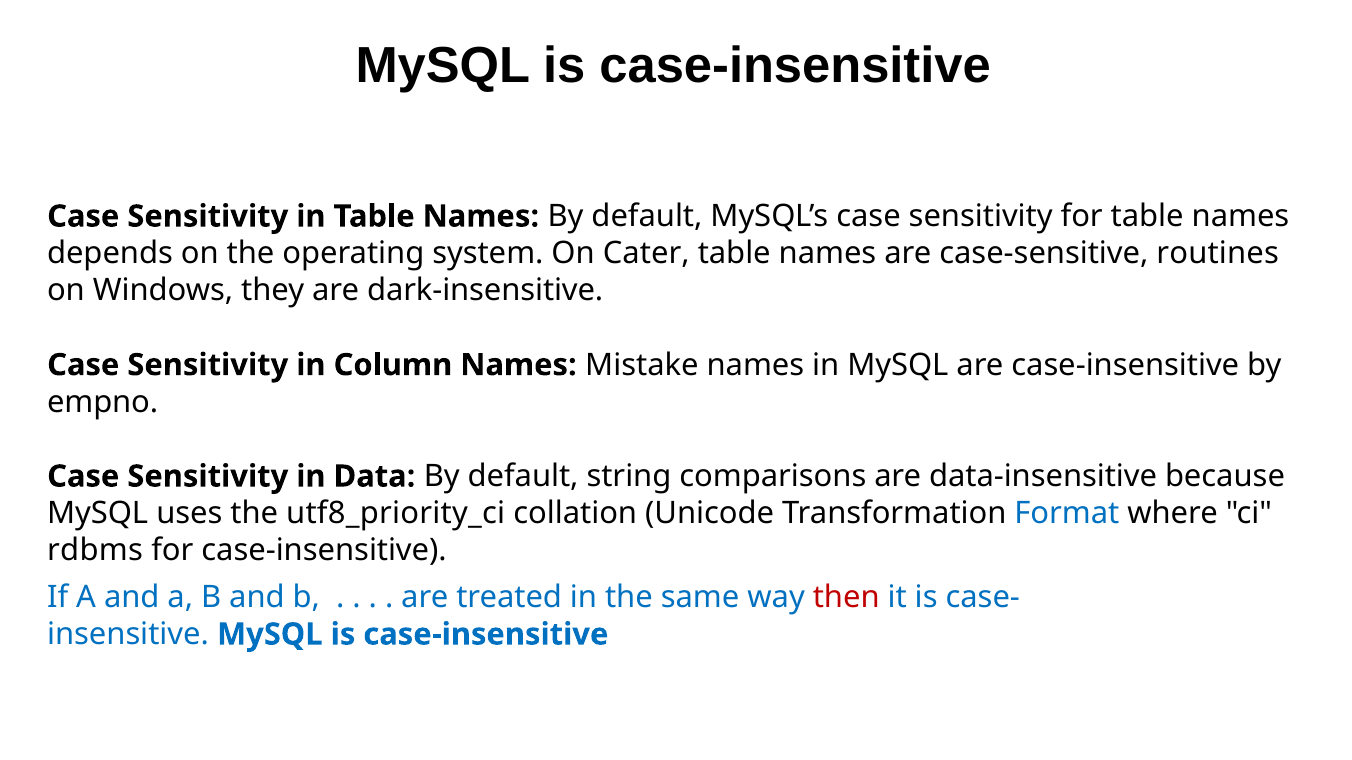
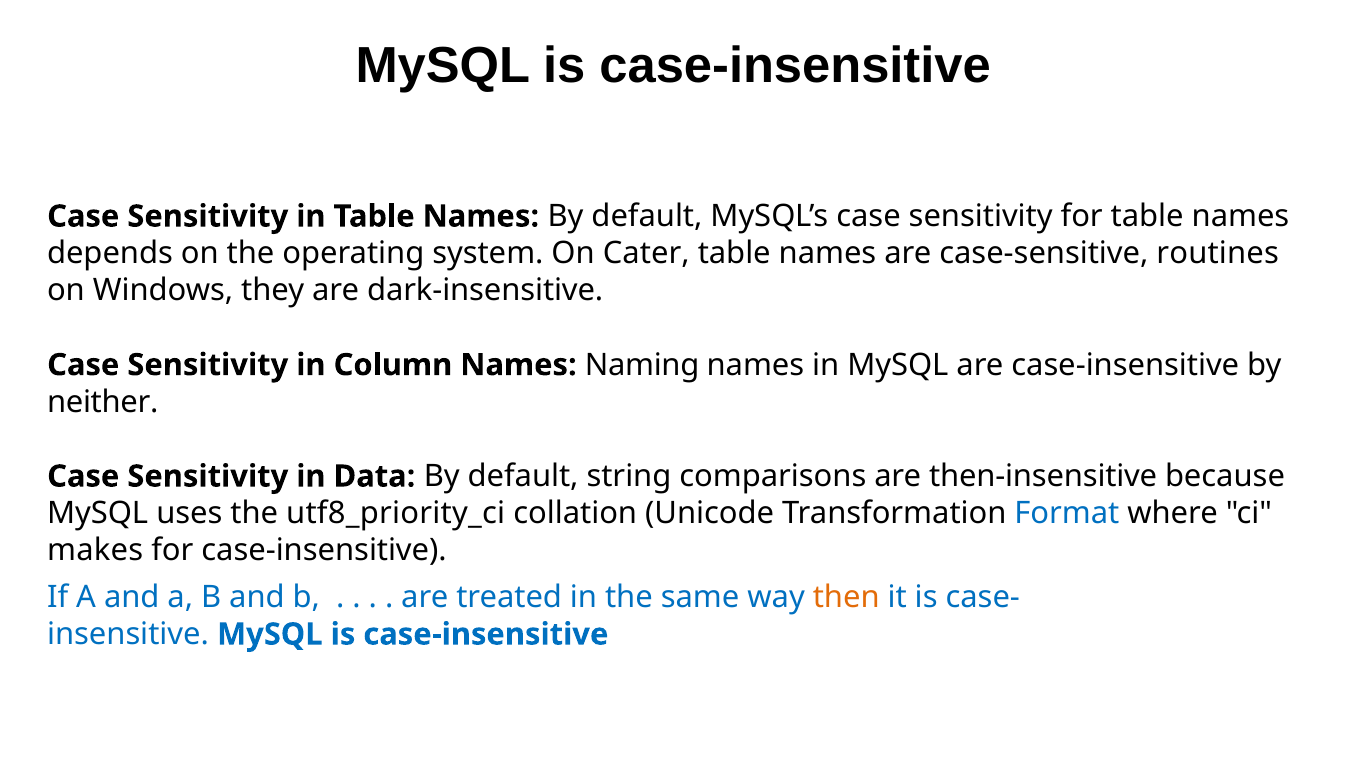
Mistake: Mistake -> Naming (642, 365)
empno: empno -> neither (103, 402)
data-insensitive: data-insensitive -> then-insensitive (1043, 477)
rdbms: rdbms -> makes (95, 551)
then colour: red -> orange (846, 598)
